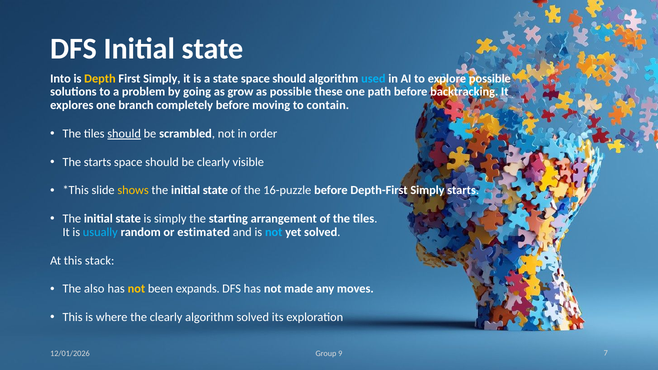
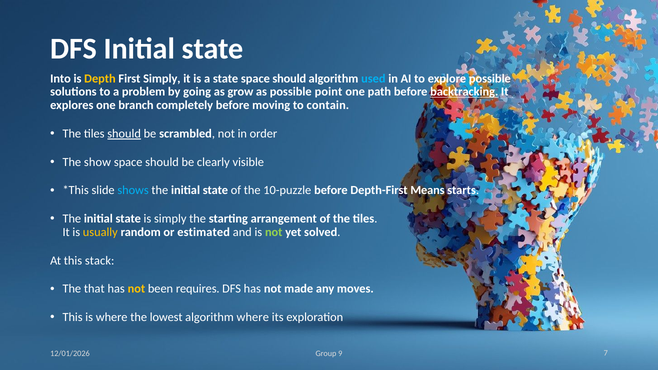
these: these -> point (329, 92)
backtracking underline: none -> present (464, 92)
The starts: starts -> show (97, 162)
shows colour: yellow -> light blue (133, 190)
16-puzzle: 16-puzzle -> 10-puzzle (287, 190)
Depth-First Simply: Simply -> Means (427, 190)
usually colour: light blue -> yellow (100, 232)
not colour: light blue -> light green (274, 232)
also: also -> that (94, 289)
expands: expands -> requires (198, 289)
the clearly: clearly -> lowest (166, 317)
algorithm solved: solved -> where (253, 317)
